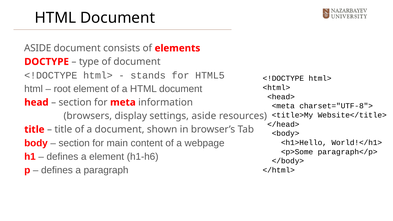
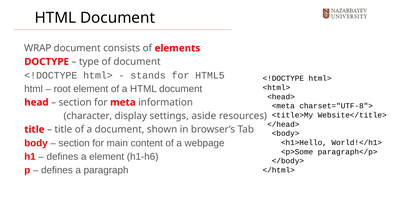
ASIDE: ASIDE -> WRAP (38, 48)
browsers: browsers -> character (88, 116)
